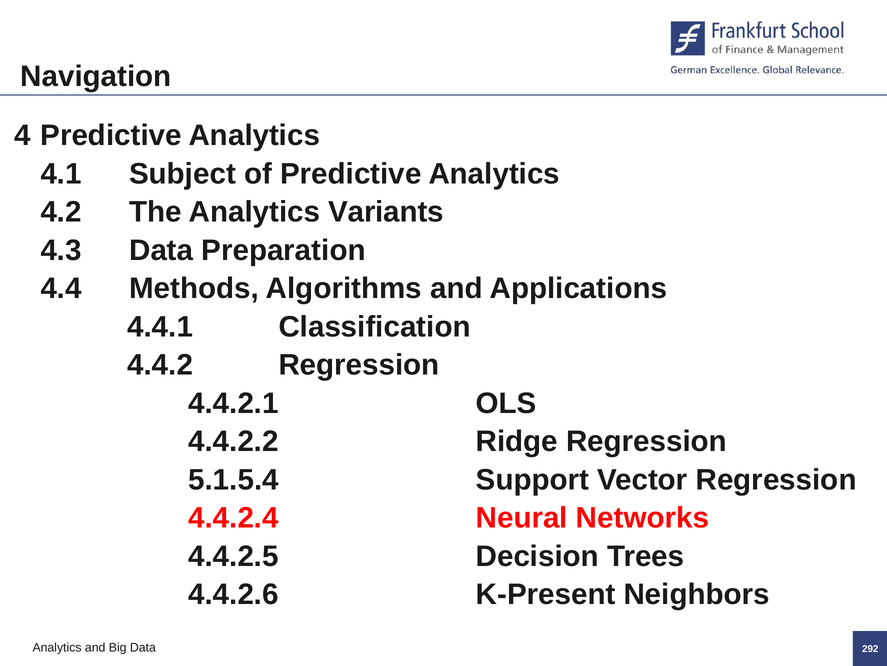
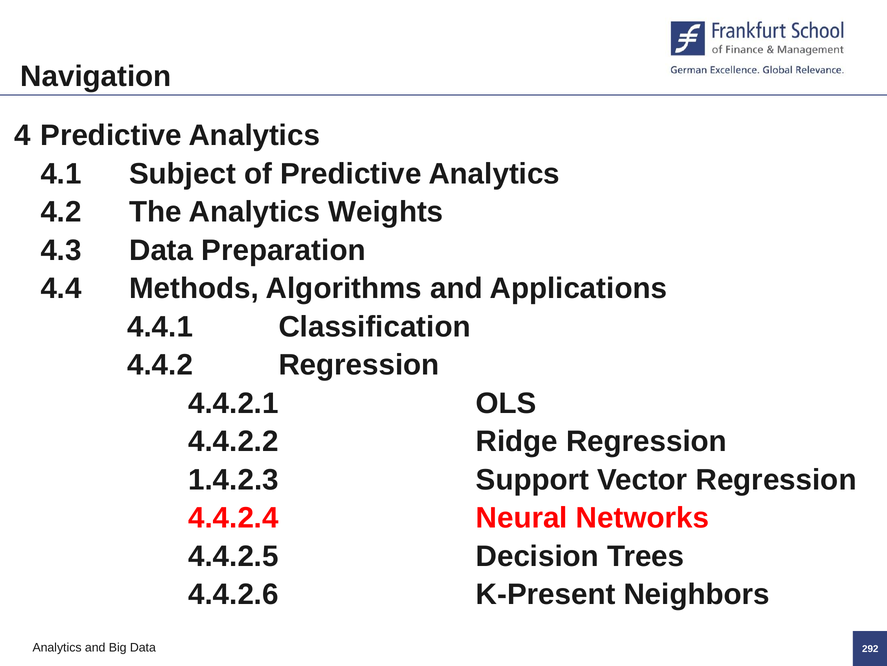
Variants: Variants -> Weights (386, 212)
5.1.5.4: 5.1.5.4 -> 1.4.2.3 (233, 479)
